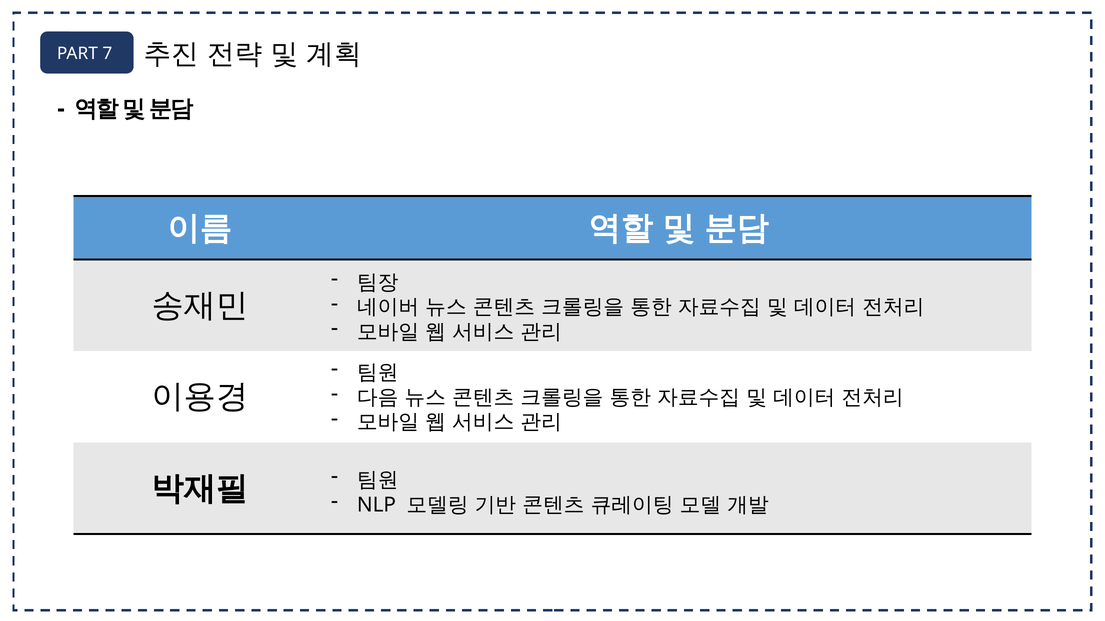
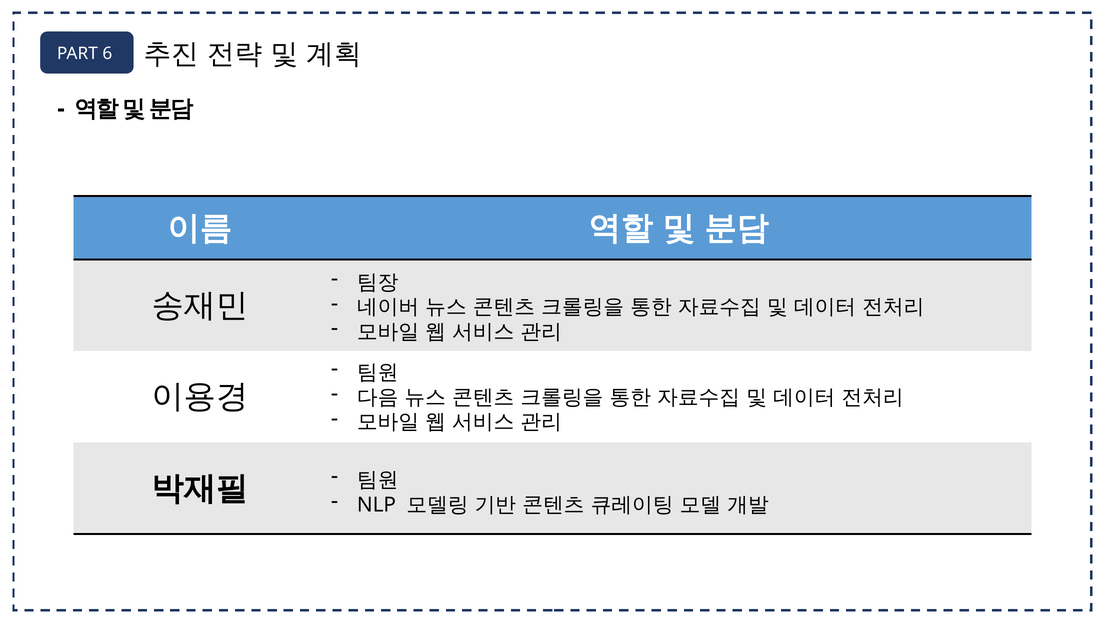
7: 7 -> 6 (107, 54)
